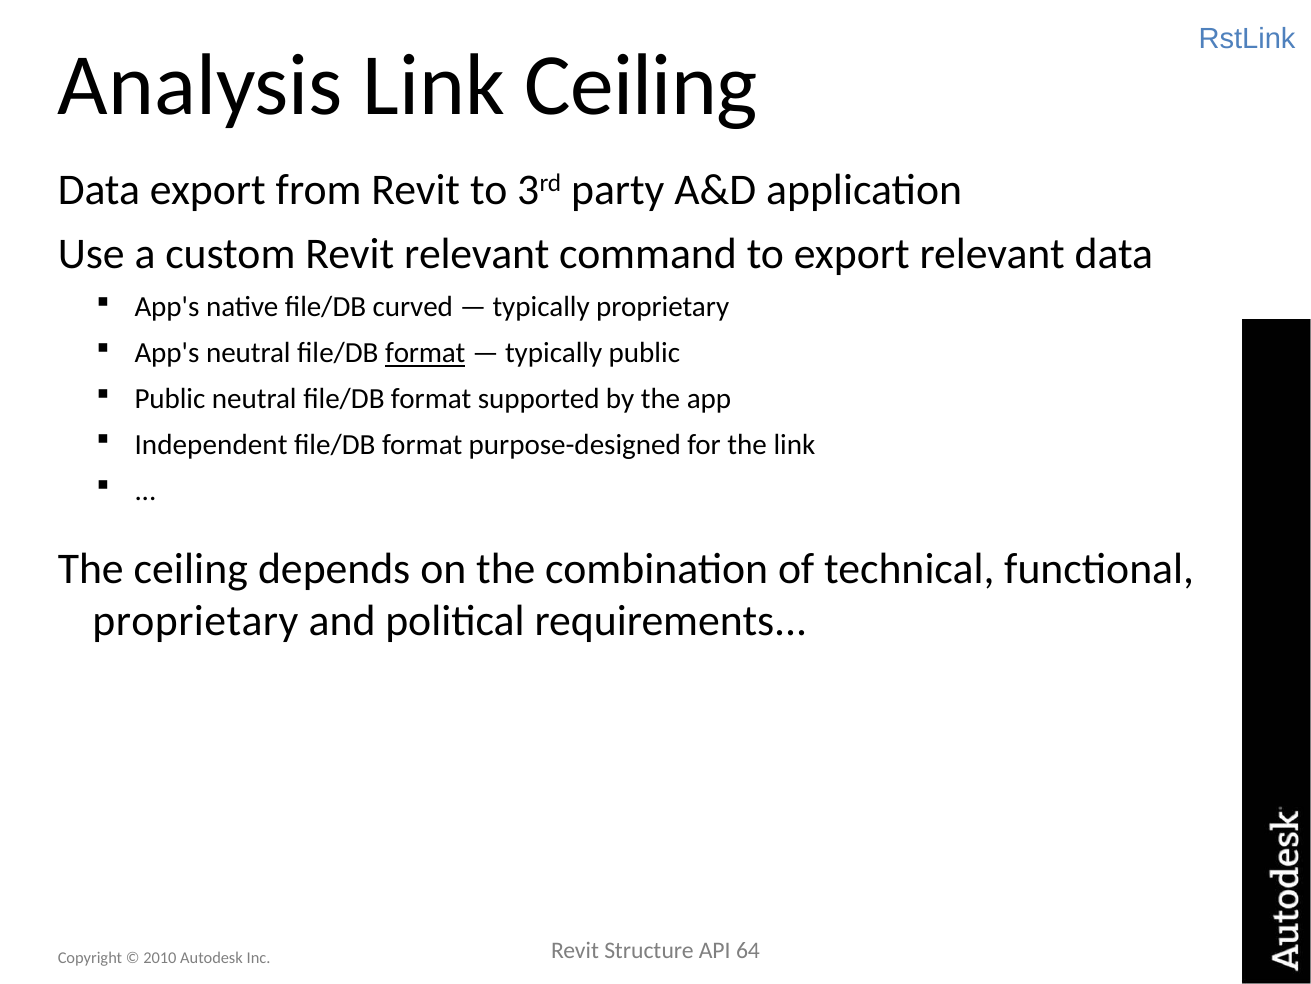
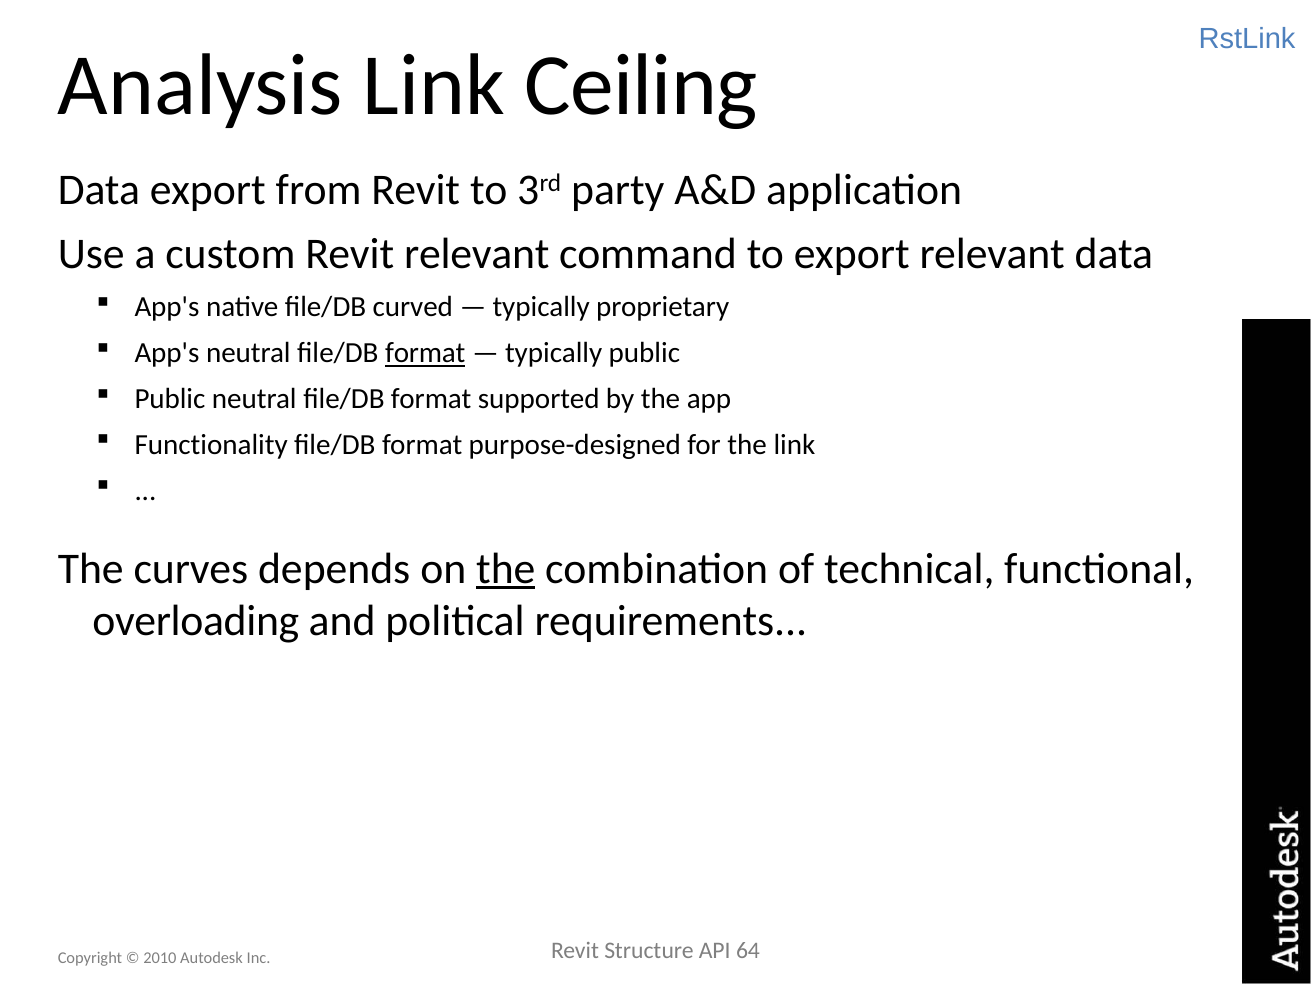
Independent: Independent -> Functionality (211, 445)
The ceiling: ceiling -> curves (191, 568)
the underline: none -> present (506, 568)
proprietary: proprietary -> overloading (196, 621)
